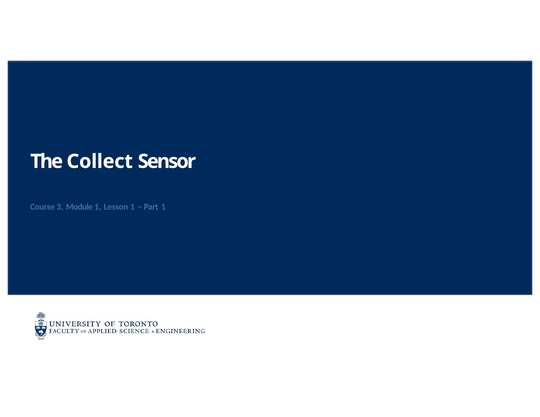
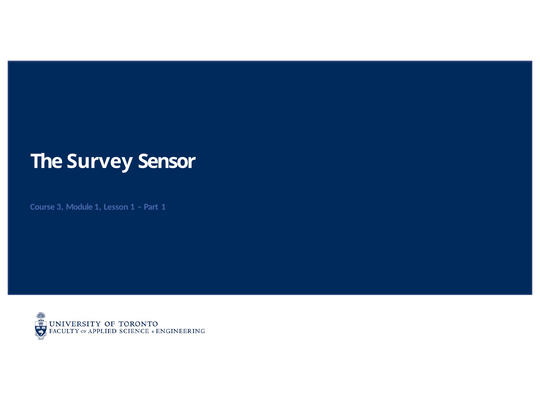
Collect: Collect -> Survey (100, 162)
